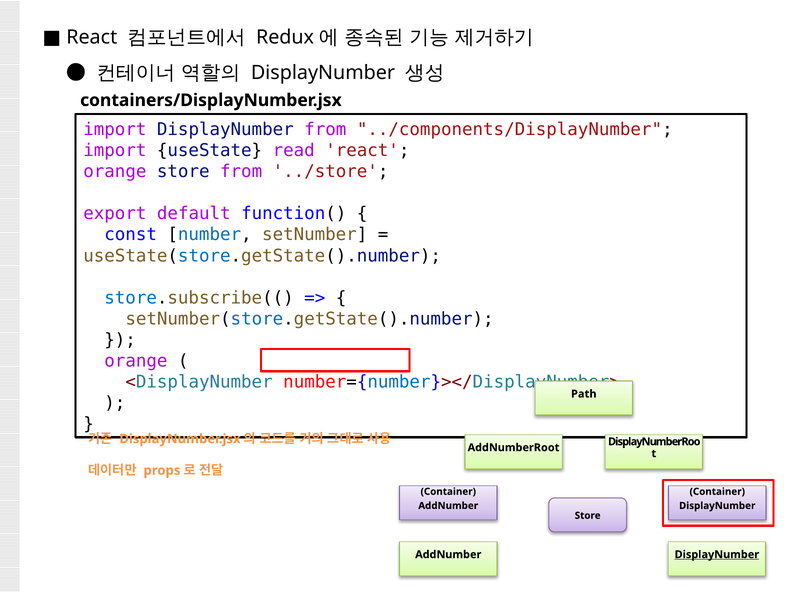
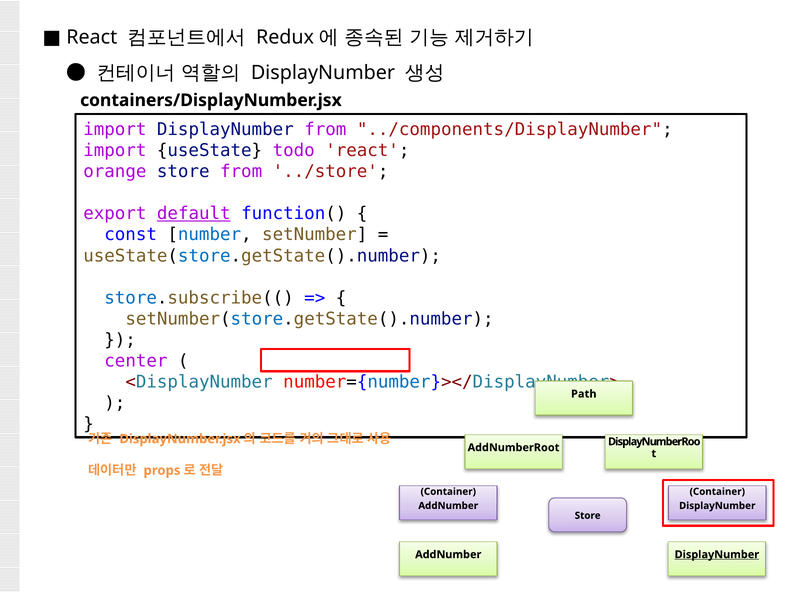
read: read -> todo (294, 150)
default underline: none -> present (194, 214)
orange: orange -> center (136, 361)
